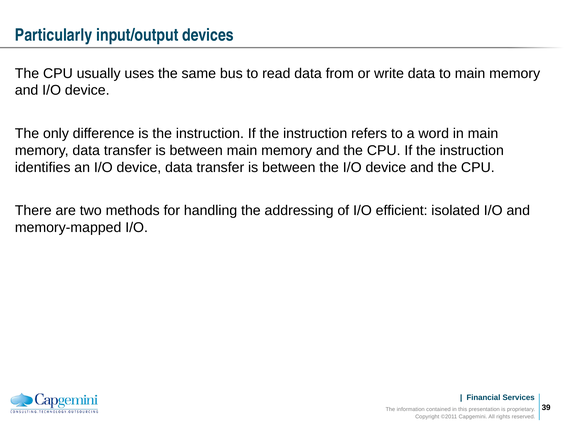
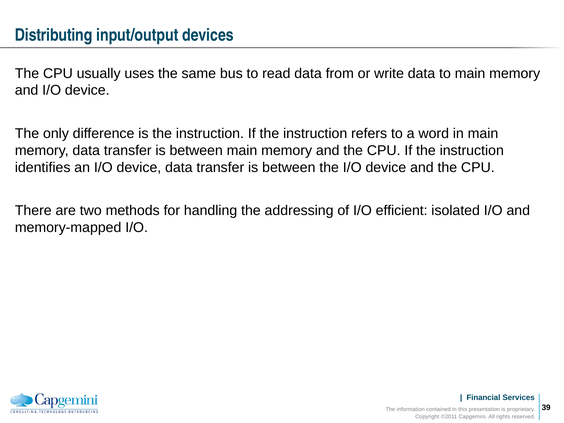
Particularly: Particularly -> Distributing (54, 35)
